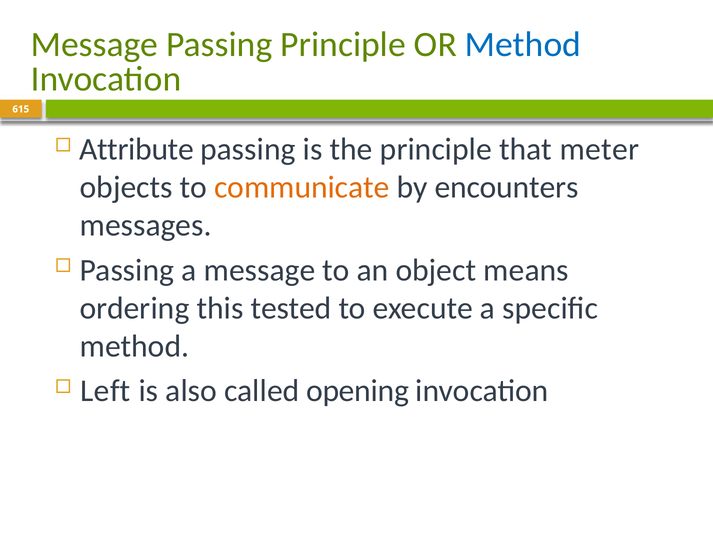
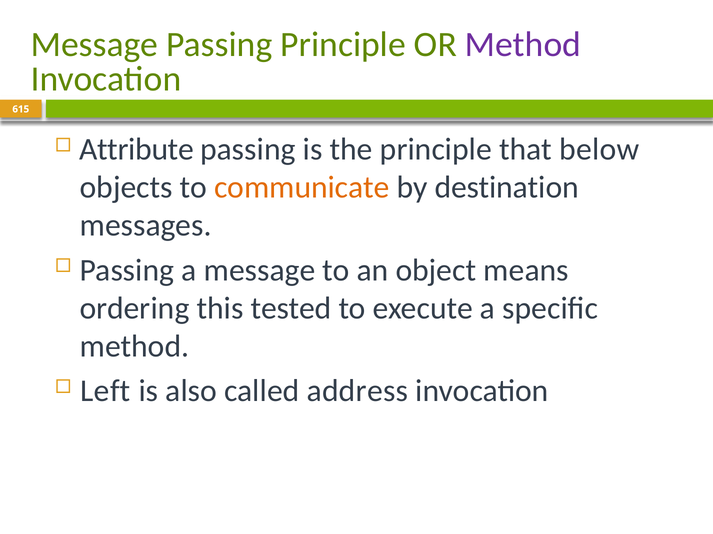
Method colour: blue -> purple (523, 45)
meter: meter -> below (599, 150)
encounters: encounters -> destination (507, 188)
opening: opening -> address (357, 392)
